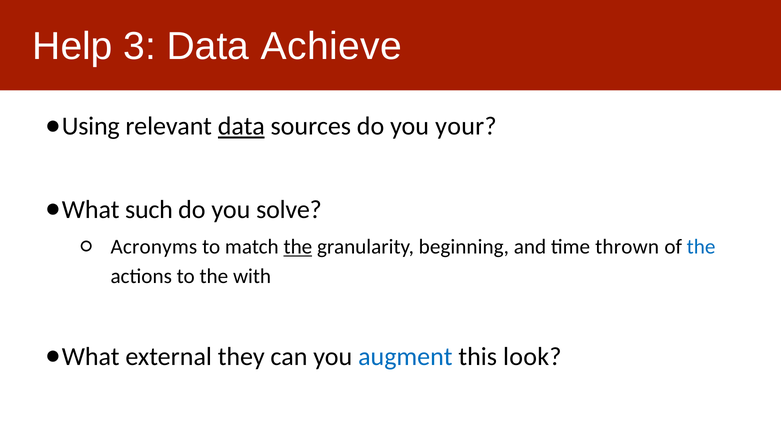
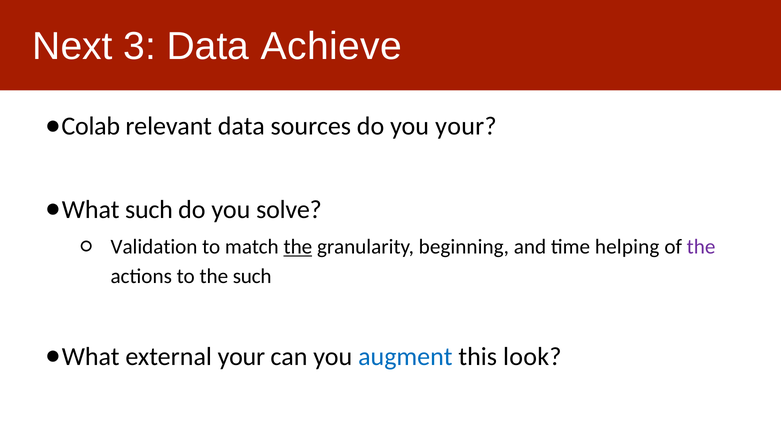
Help: Help -> Next (73, 46)
Using: Using -> Colab (91, 126)
data underline: present -> none (241, 126)
Acronyms: Acronyms -> Validation (154, 247)
thrown: thrown -> helping (627, 247)
the colour: blue -> purple (701, 247)
the with: with -> such (252, 276)
they: they -> your (241, 357)
